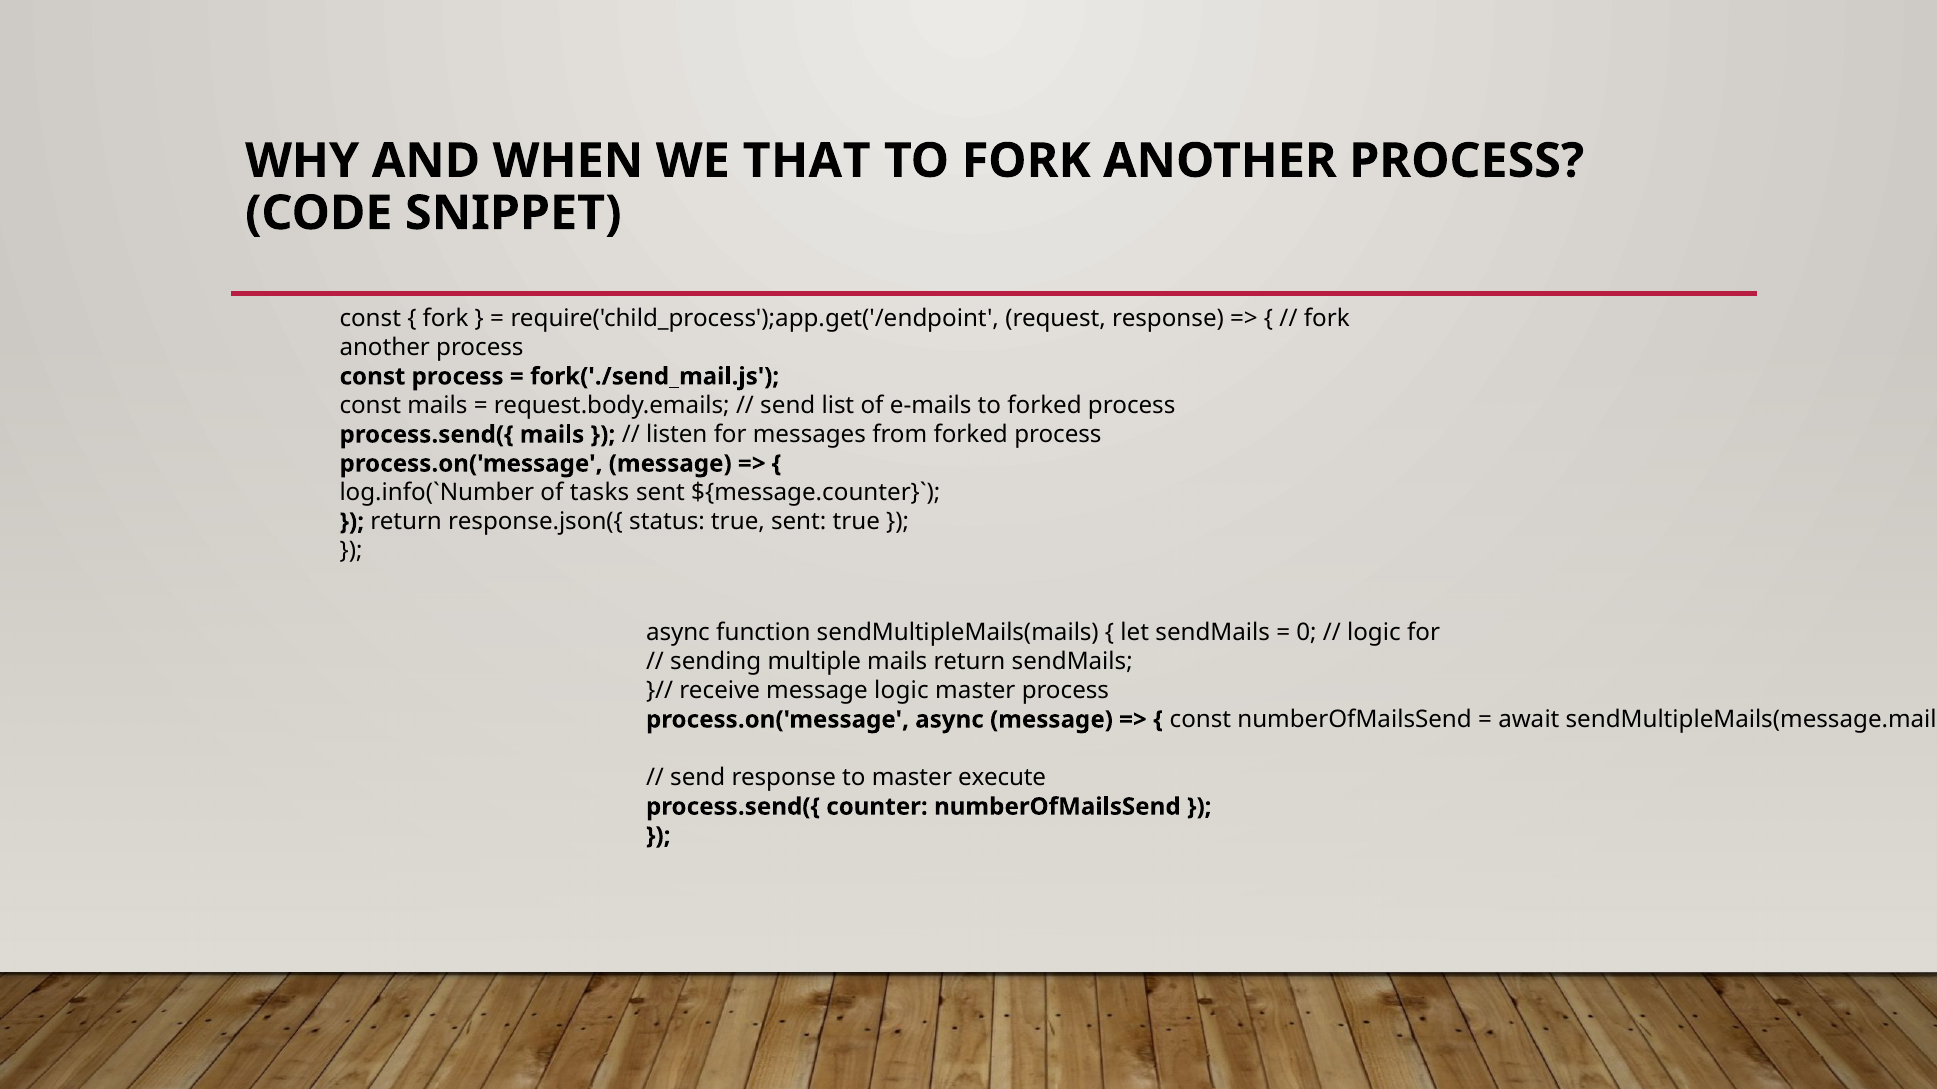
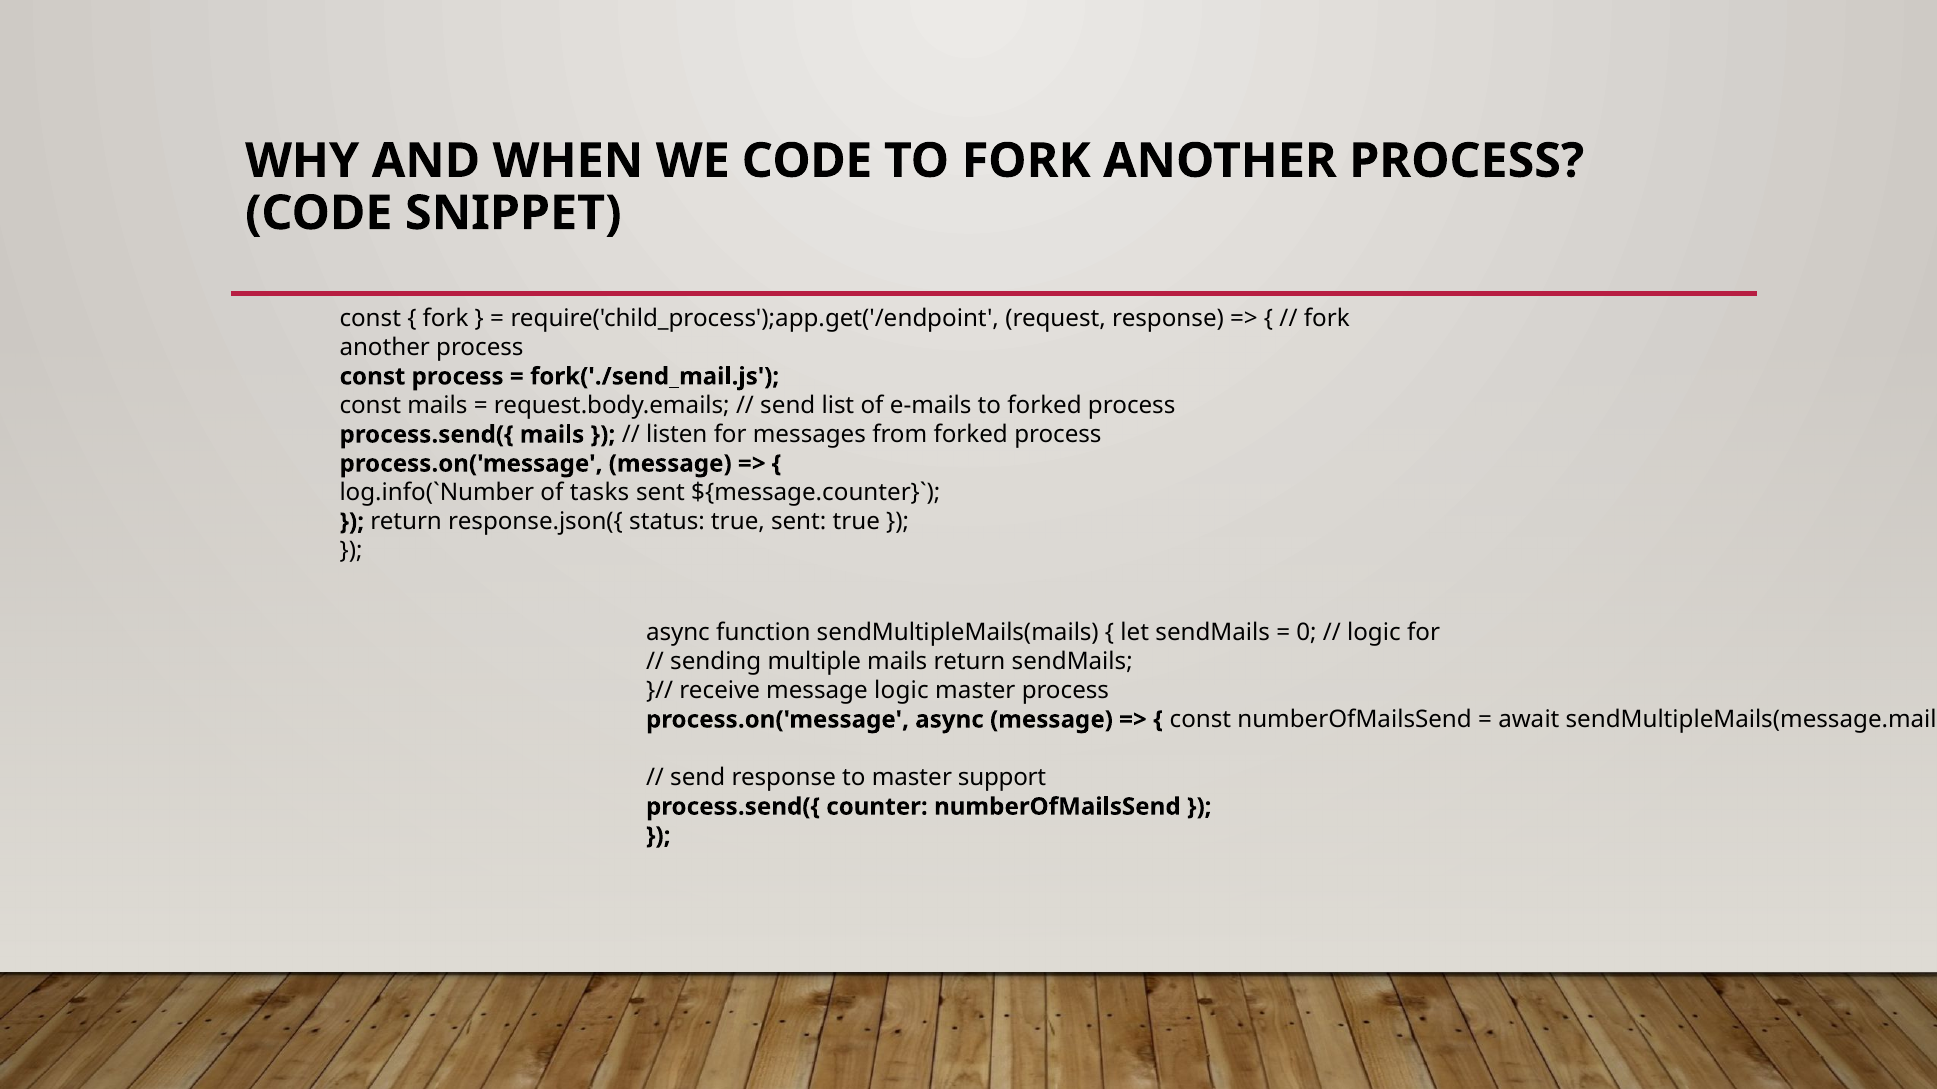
WE THAT: THAT -> CODE (807, 161)
execute: execute -> support (1002, 778)
